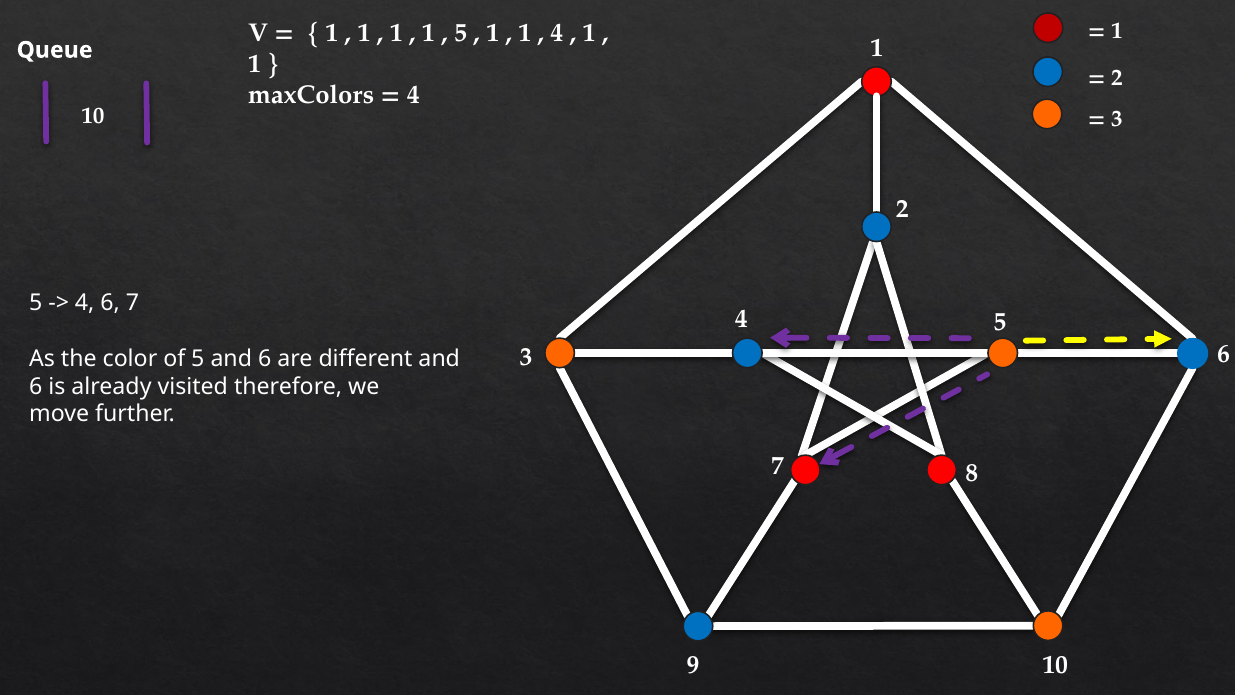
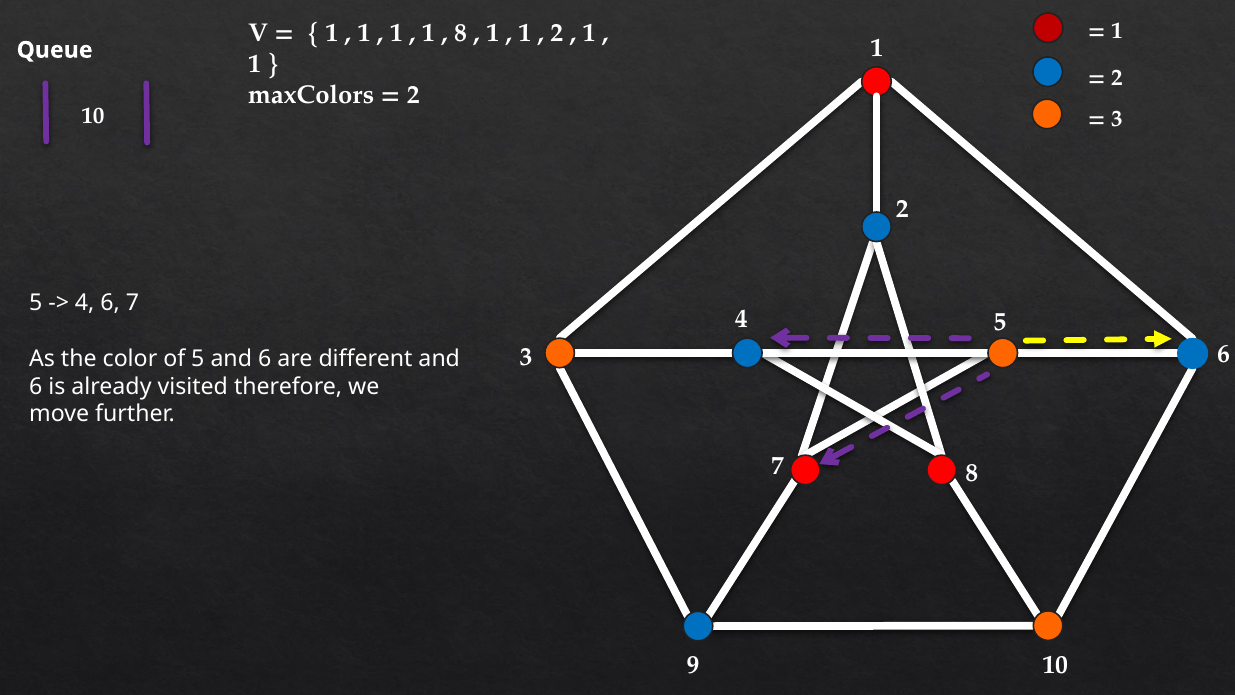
5: 5 -> 8 (460, 33)
4: 4 -> 2 (557, 33)
4: 4 -> 2 (413, 95)
